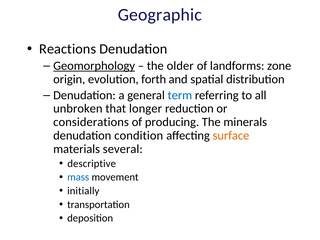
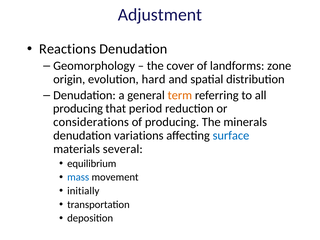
Geographic: Geographic -> Adjustment (160, 15)
Geomorphology underline: present -> none (94, 66)
older: older -> cover (180, 66)
forth: forth -> hard (154, 79)
term colour: blue -> orange (180, 95)
unbroken: unbroken -> producing (78, 109)
longer: longer -> period (146, 109)
condition: condition -> variations (139, 136)
surface colour: orange -> blue (231, 136)
descriptive: descriptive -> equilibrium (92, 164)
